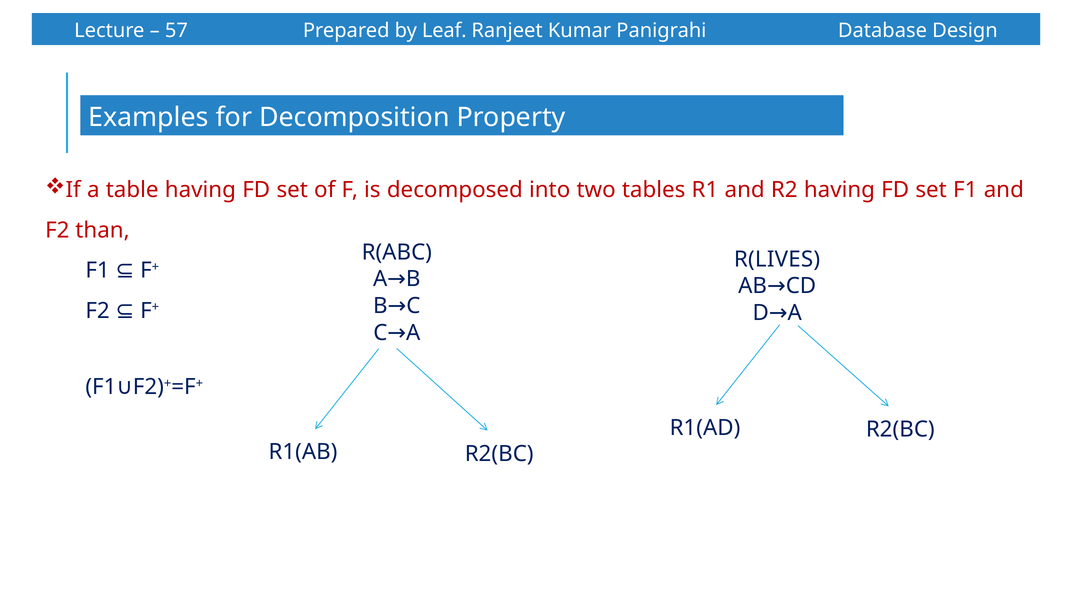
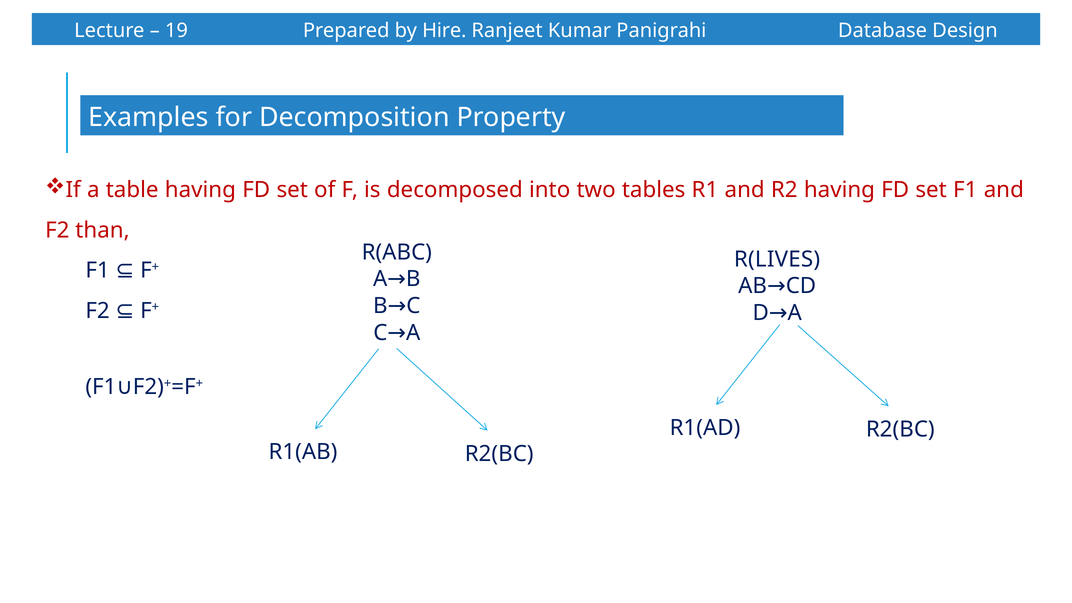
57: 57 -> 19 (176, 30)
Leaf: Leaf -> Hire (444, 30)
